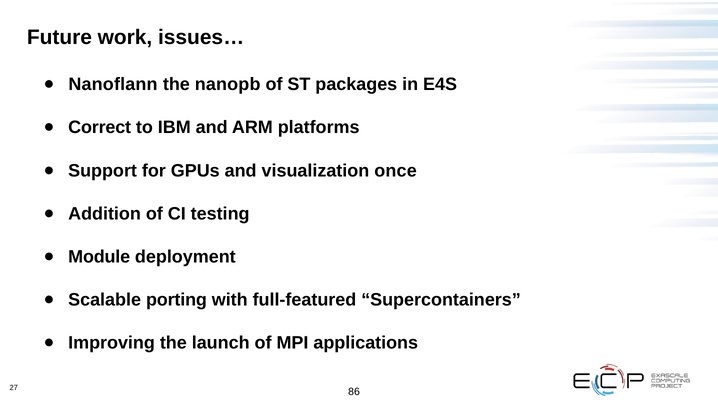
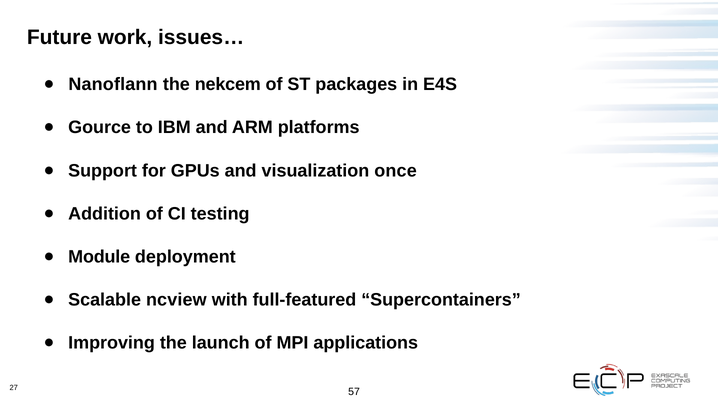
nanopb: nanopb -> nekcem (228, 84)
Correct: Correct -> Gource (100, 128)
porting: porting -> ncview (176, 300)
86: 86 -> 57 (354, 392)
